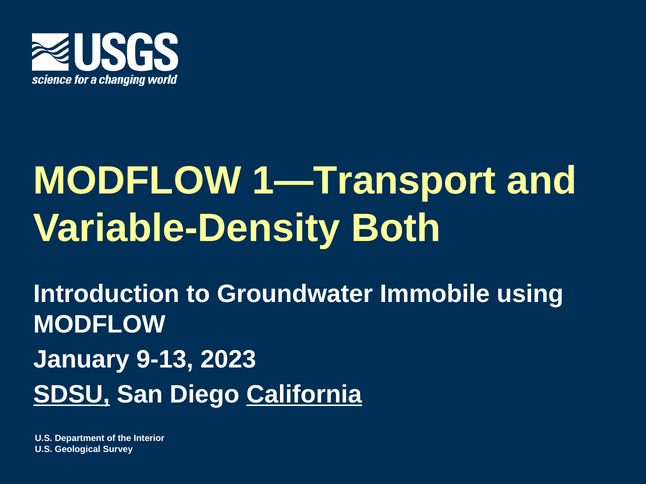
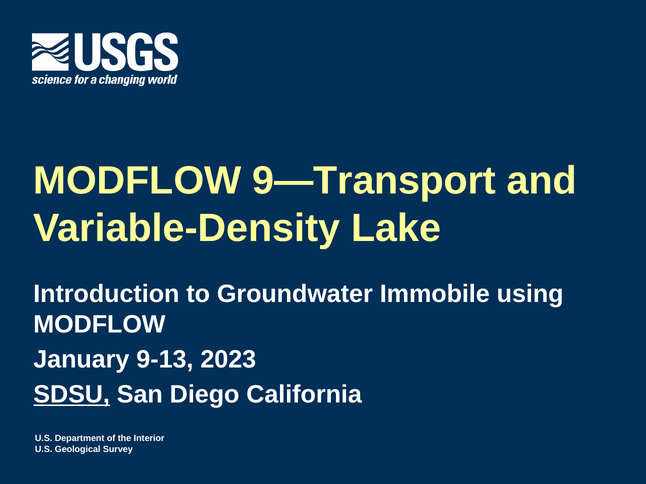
1—Transport: 1—Transport -> 9—Transport (374, 181)
Both: Both -> Lake (396, 228)
California underline: present -> none (304, 395)
